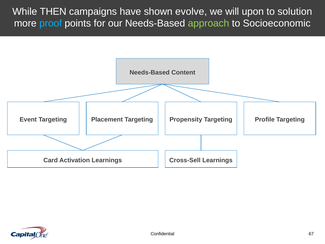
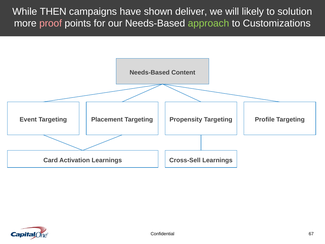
evolve: evolve -> deliver (191, 12)
upon: upon -> likely (253, 12)
proof colour: light blue -> pink (51, 23)
Socioeconomic: Socioeconomic -> Customizations (277, 23)
